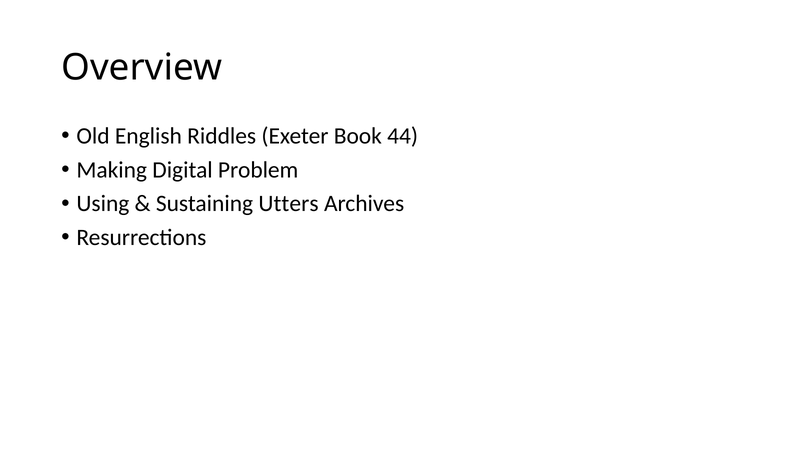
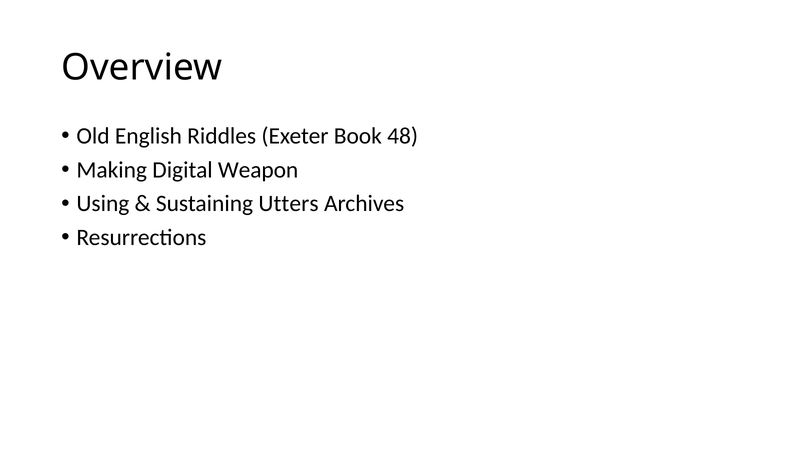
44: 44 -> 48 (403, 136)
Problem: Problem -> Weapon (258, 170)
